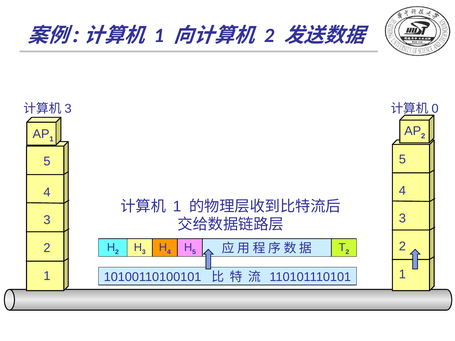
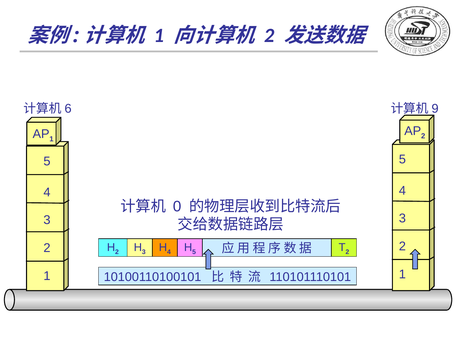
3: 3 -> 6 (68, 109)
0: 0 -> 9 (435, 109)
1: 1 -> 0 (177, 207)
